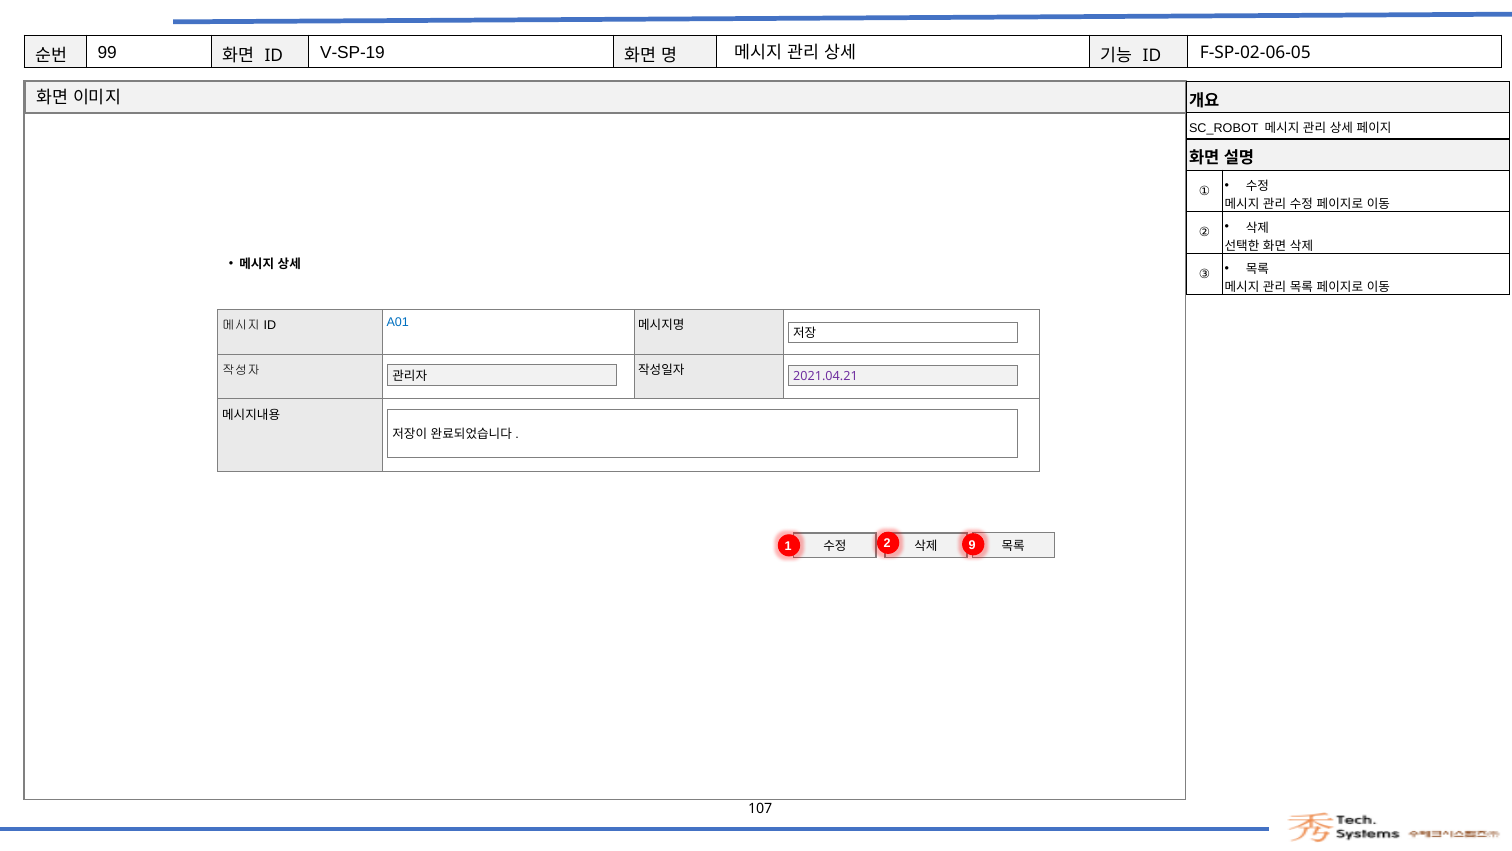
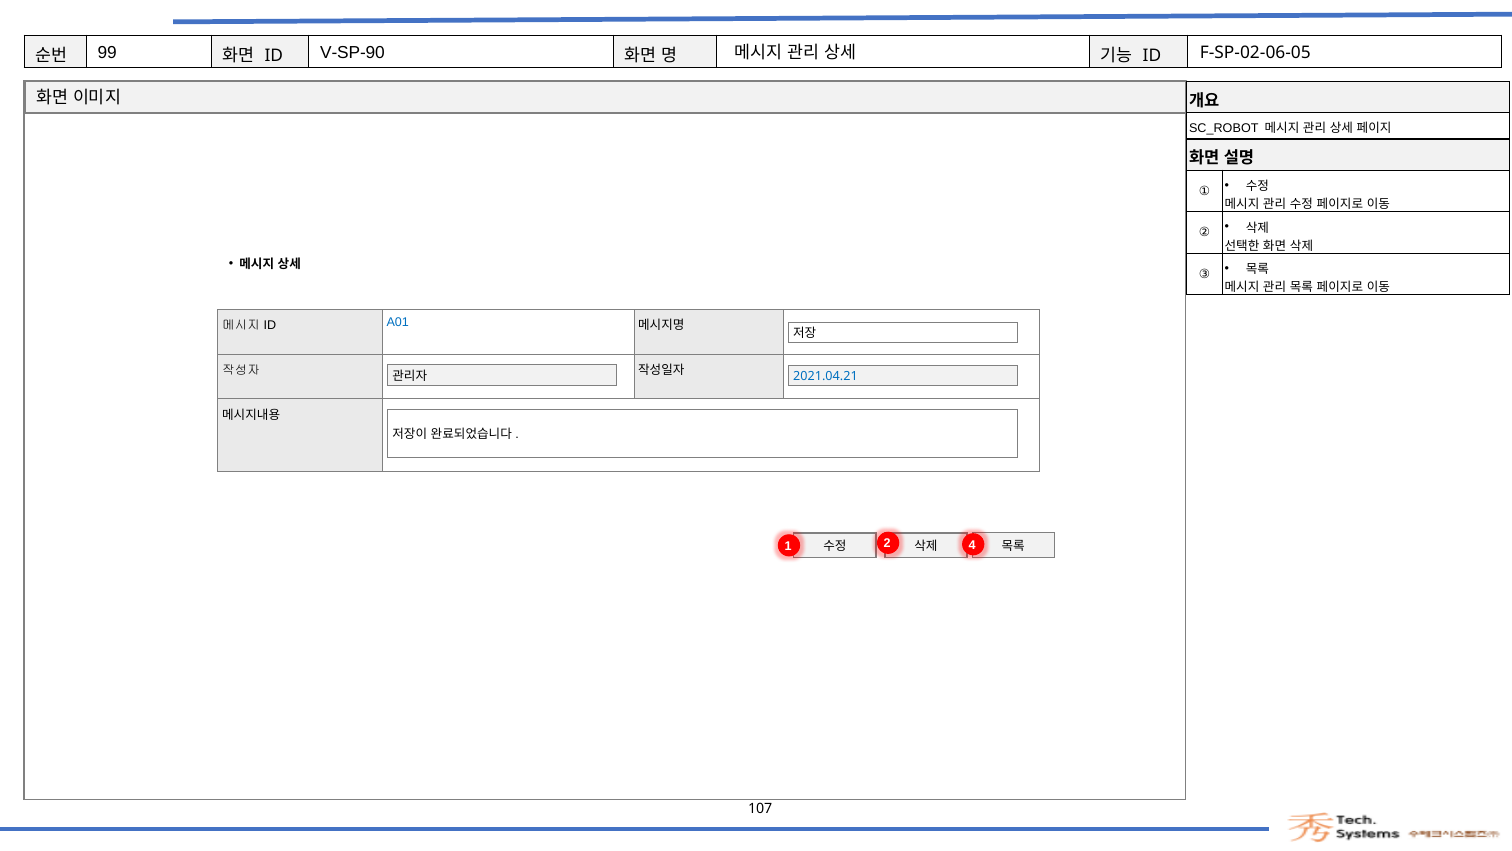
V-SP-19: V-SP-19 -> V-SP-90 (352, 53)
2021.04.21 colour: purple -> blue (825, 376)
9: 9 -> 4 (972, 545)
